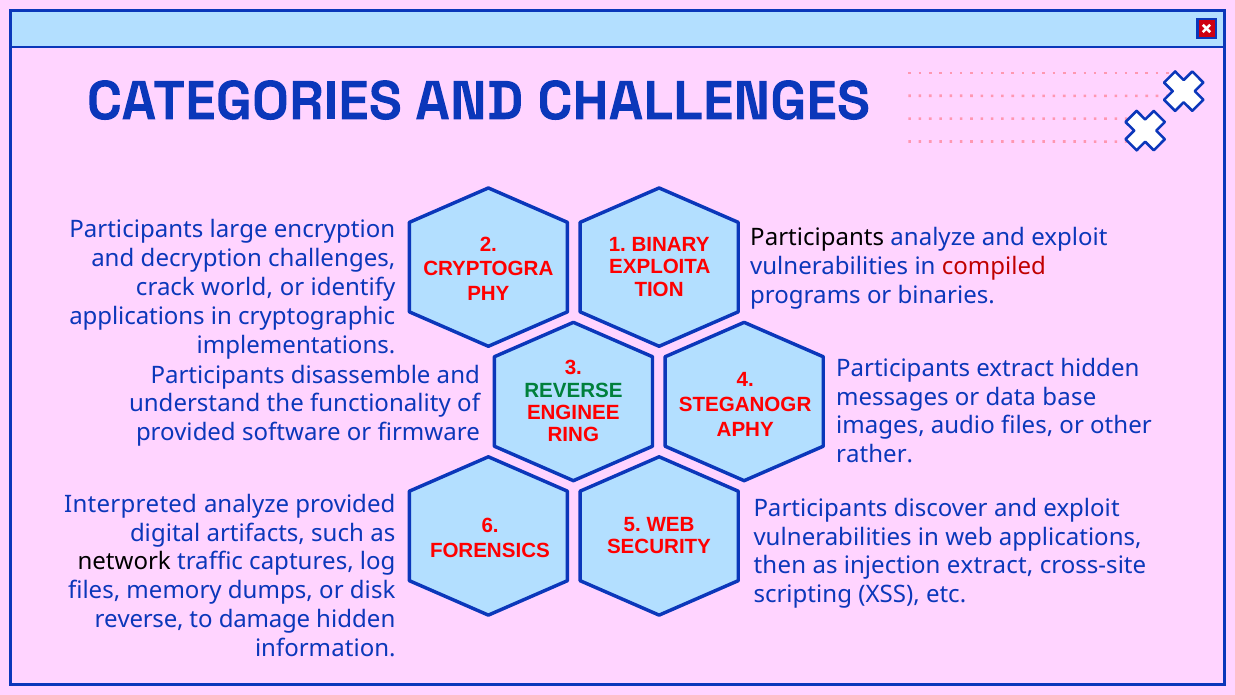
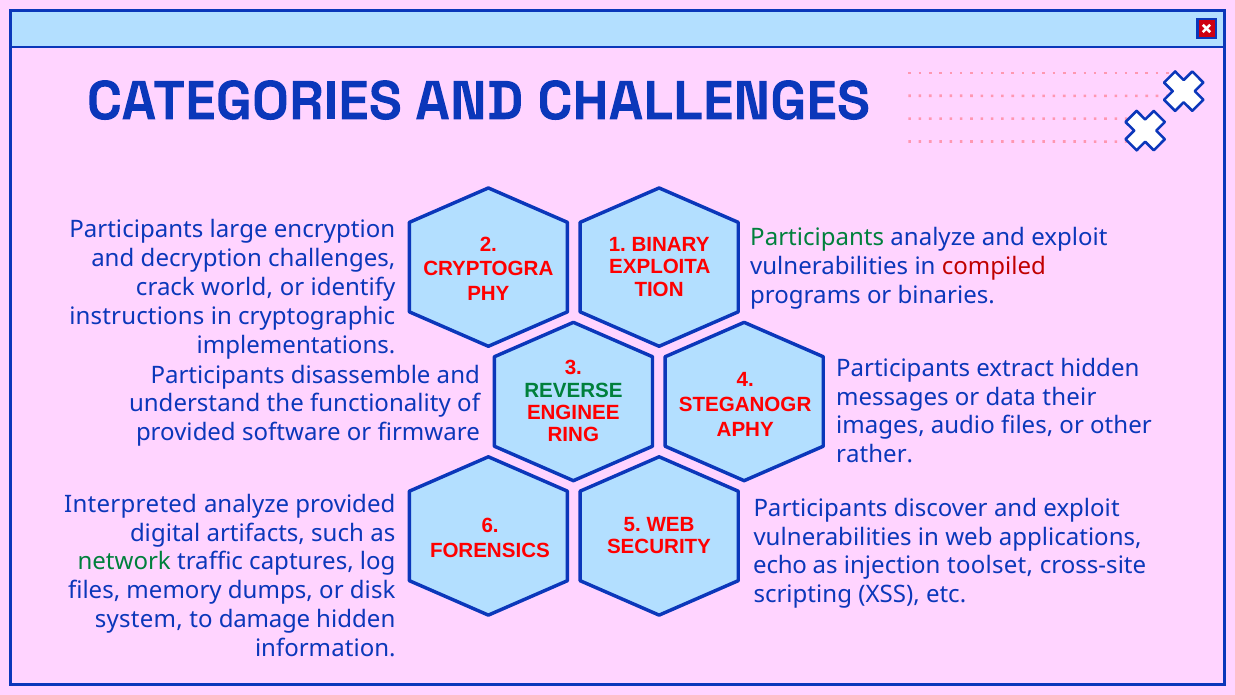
Participants colour: black -> green (817, 238)
applications: applications -> instructions (137, 316)
base: base -> their (1069, 397)
network colour: black -> green (124, 562)
then: then -> echo (780, 566)
injection extract: extract -> toolset (990, 566)
reverse: reverse -> system (139, 619)
